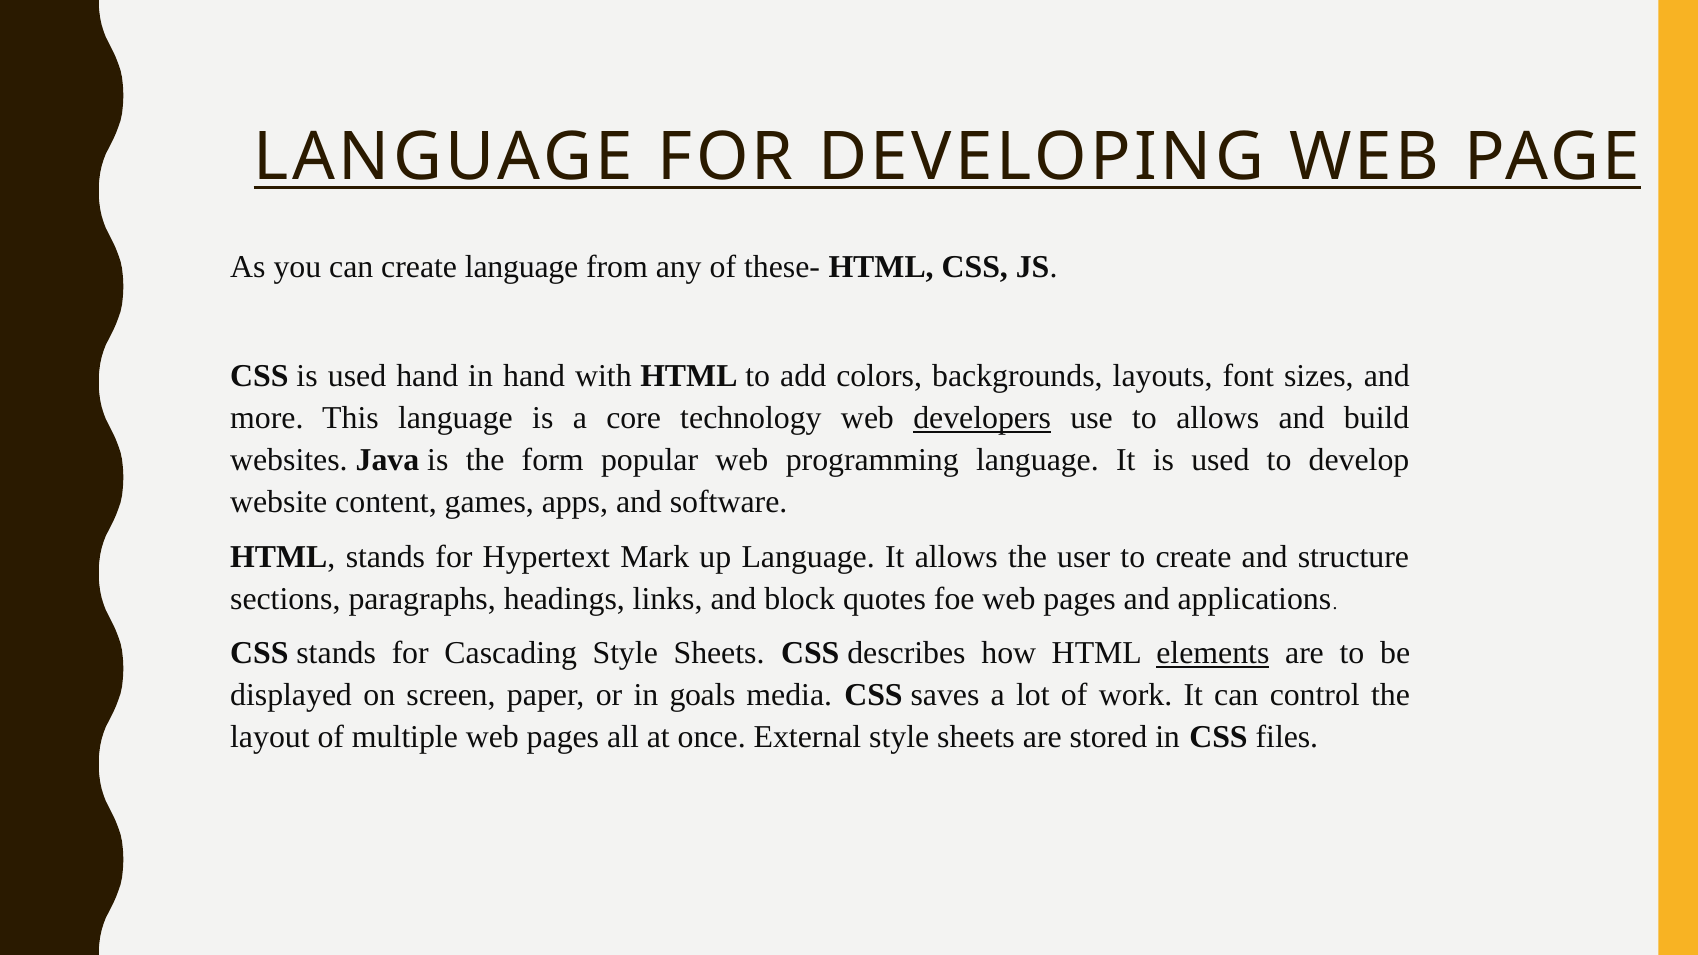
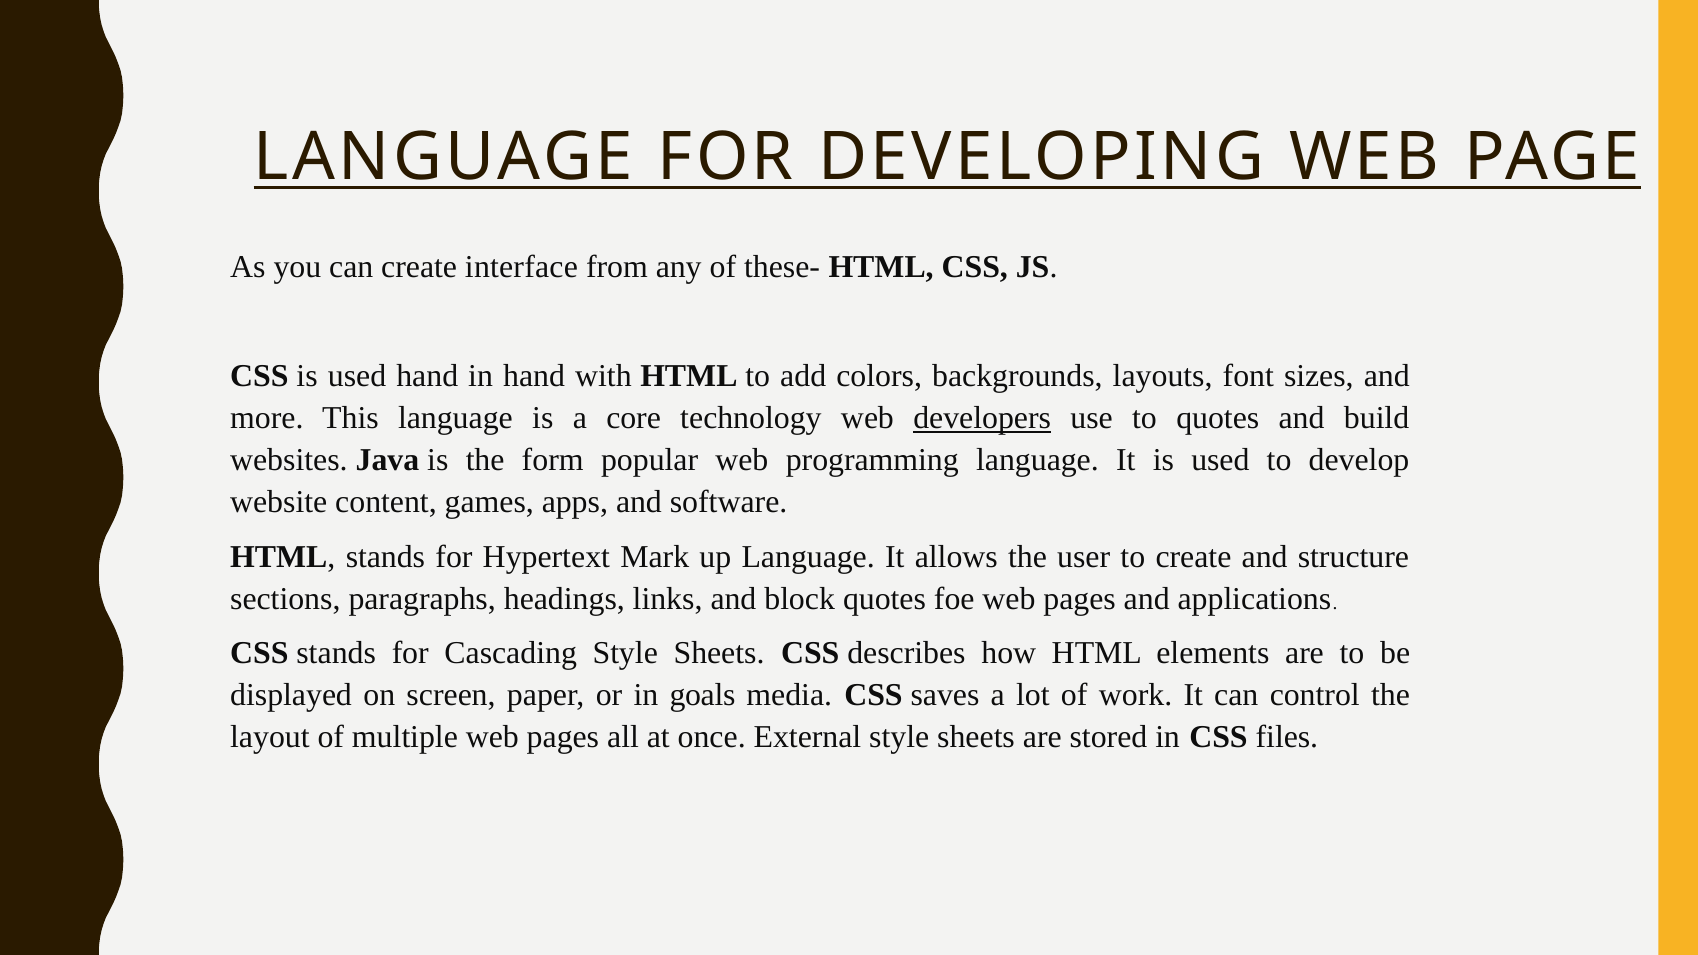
create language: language -> interface (521, 267)
to allows: allows -> quotes (1218, 418)
elements underline: present -> none (1213, 653)
